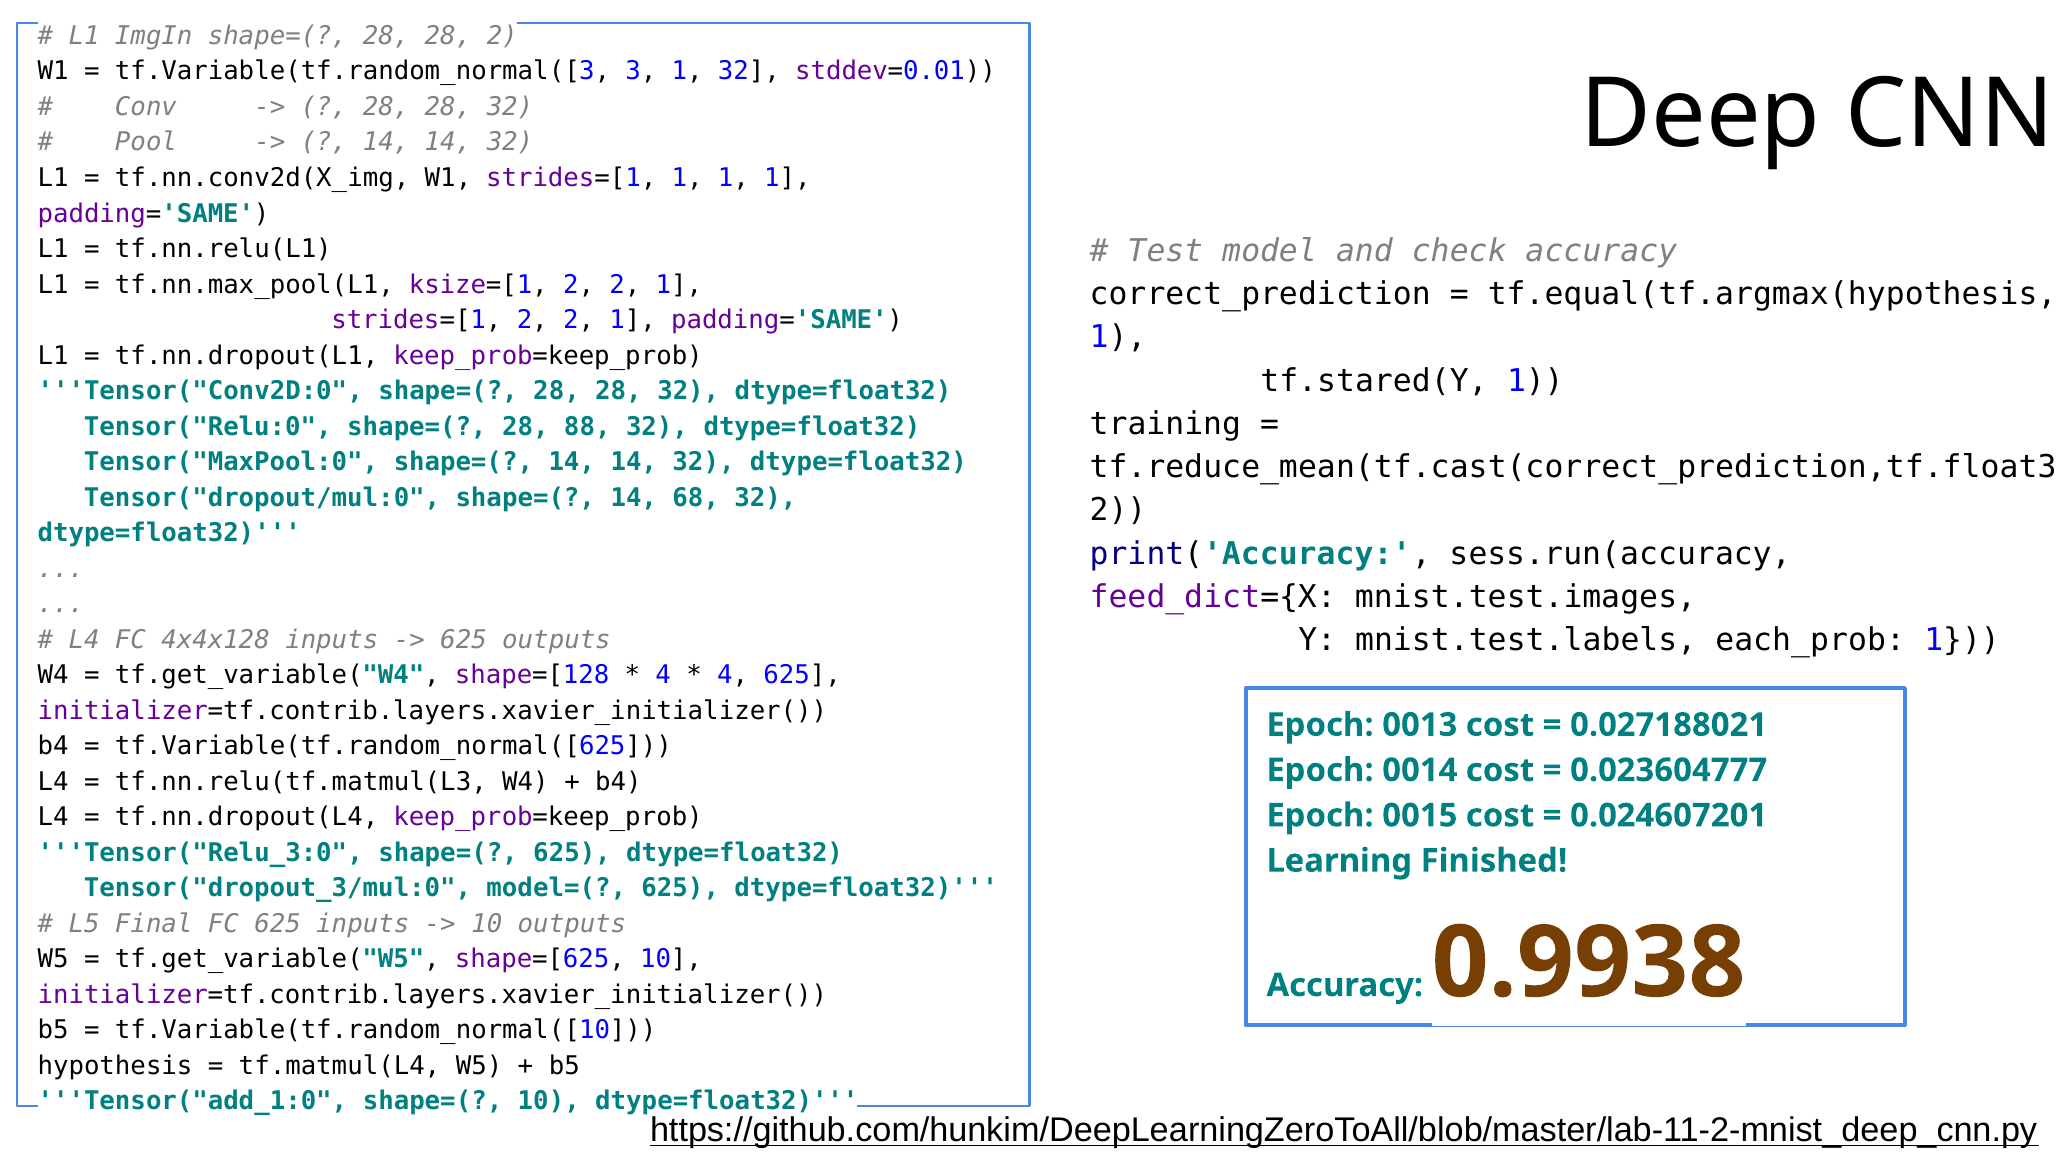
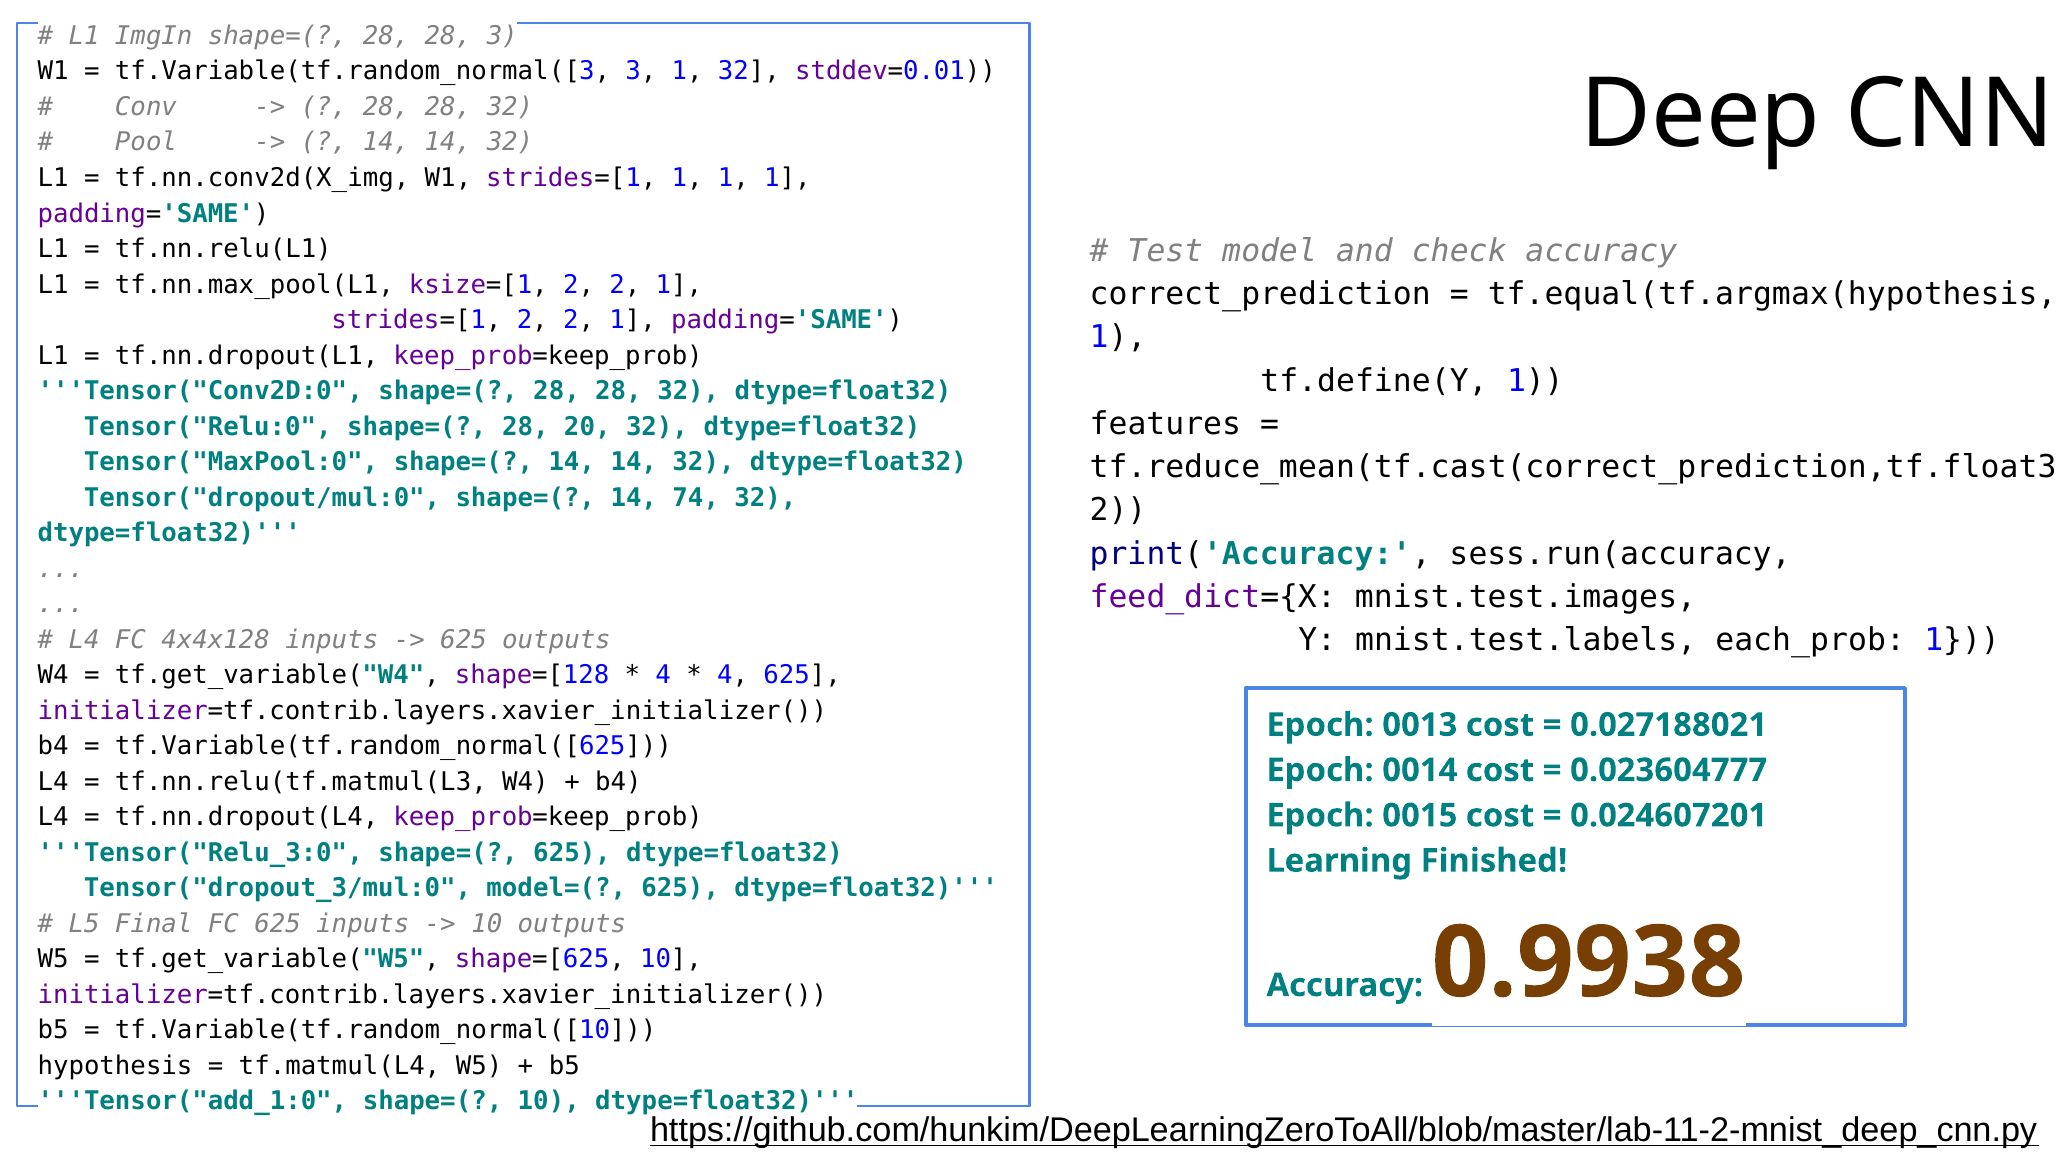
28 2: 2 -> 3 (502, 36)
tf.stared(Y: tf.stared(Y -> tf.define(Y (1374, 381)
training: training -> features (1165, 424)
88: 88 -> 20 (587, 427)
68: 68 -> 74 (696, 498)
